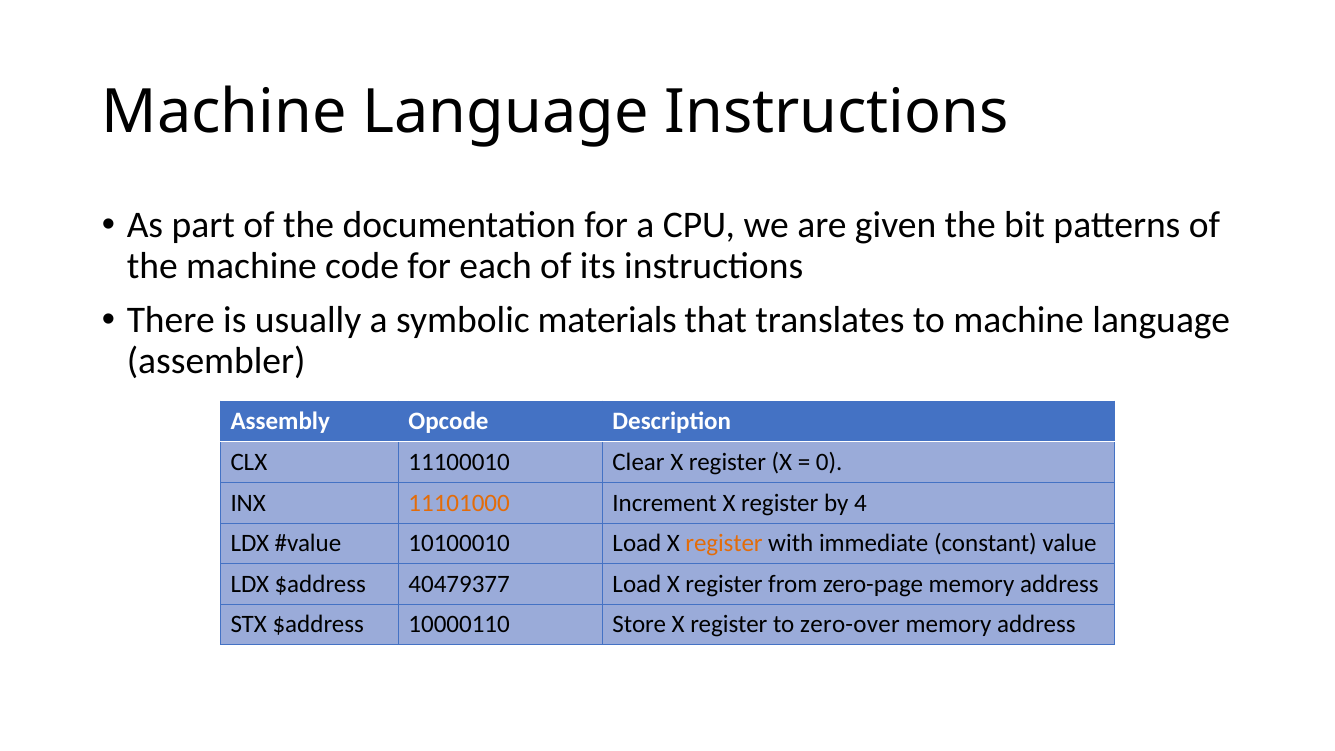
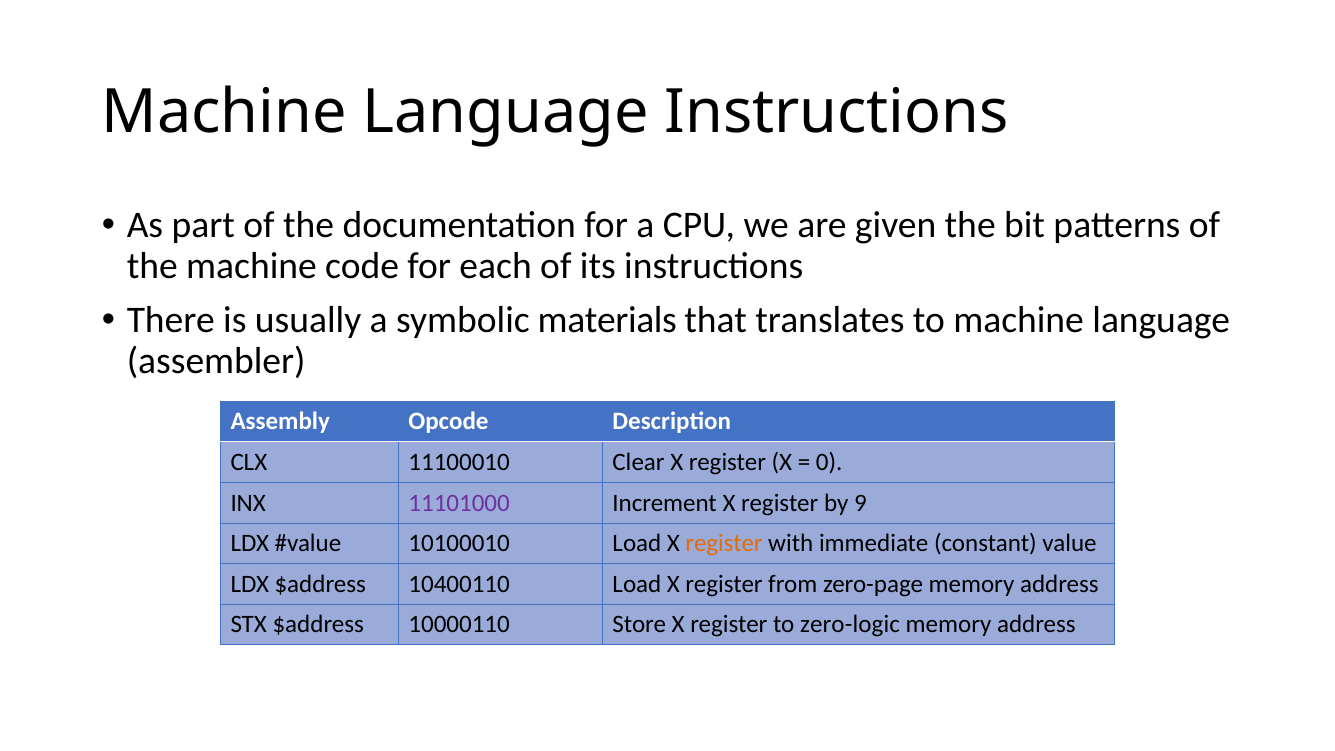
11101000 colour: orange -> purple (459, 503)
4: 4 -> 9 (860, 503)
40479377: 40479377 -> 10400110 (459, 584)
zero-over: zero-over -> zero-logic (850, 625)
